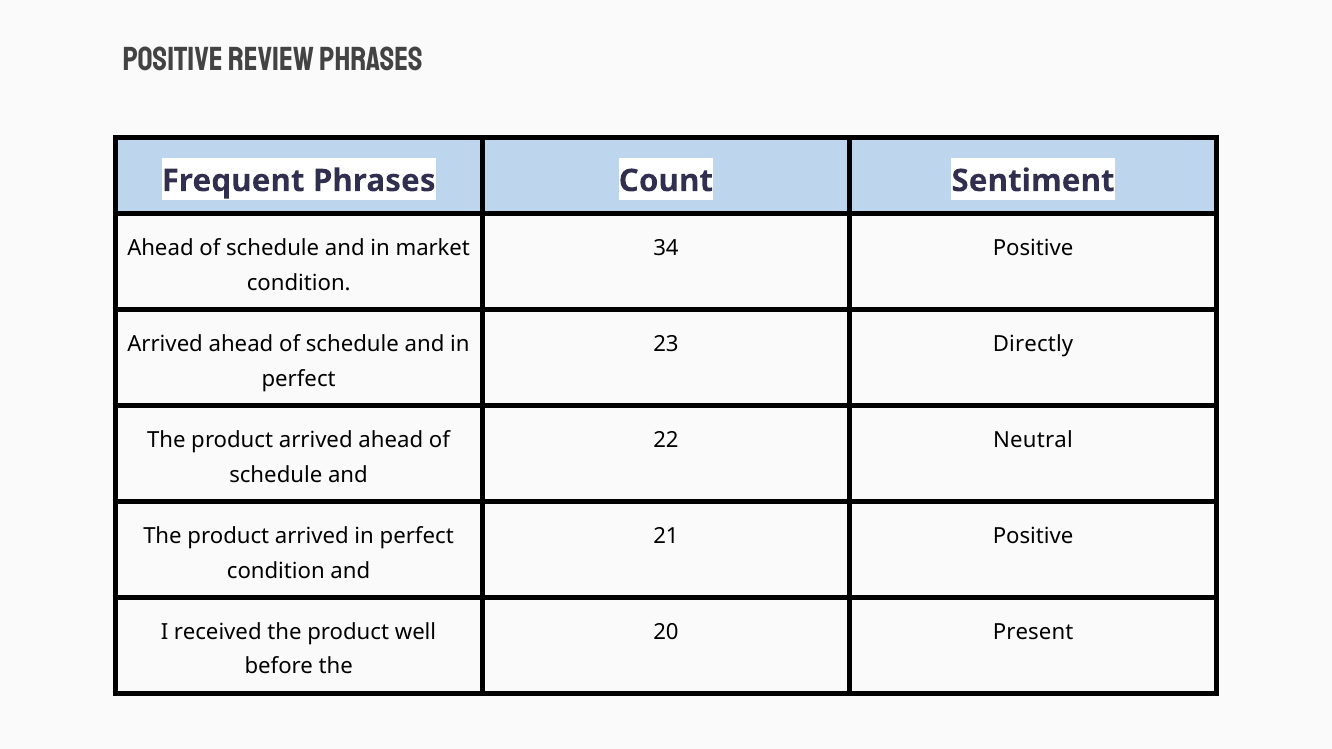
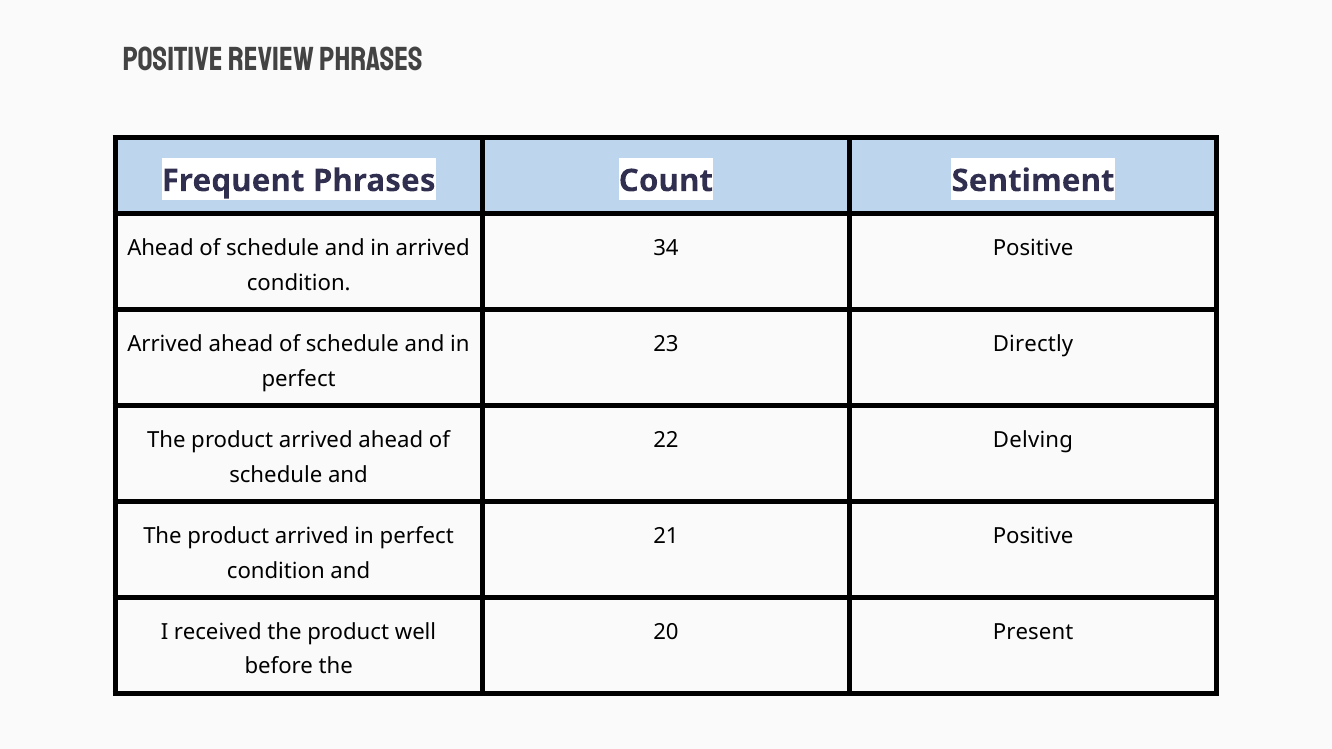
in market: market -> arrived (433, 248)
Neutral: Neutral -> Delving (1033, 440)
